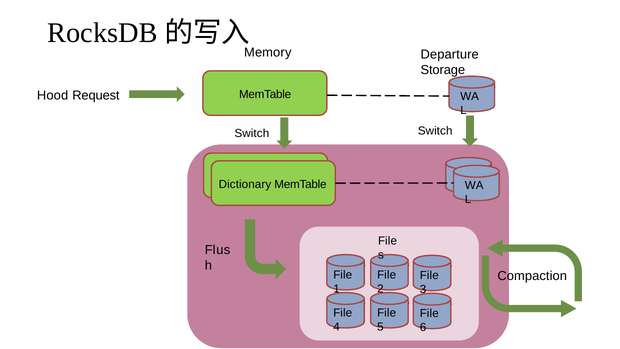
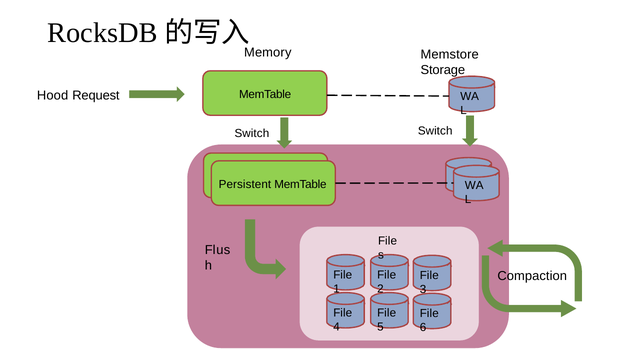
Departure: Departure -> Memstore (450, 54)
Dictionary: Dictionary -> Persistent (245, 184)
